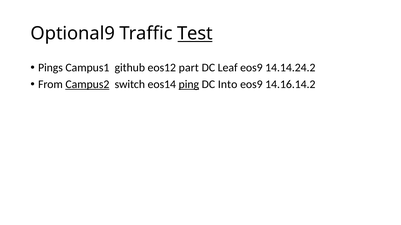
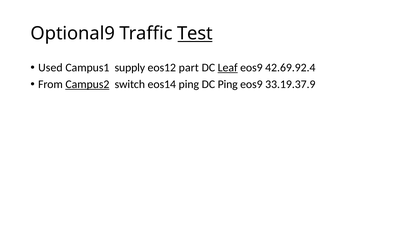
Pings: Pings -> Used (50, 68)
github: github -> supply (130, 68)
Leaf underline: none -> present (228, 68)
14.14.24.2: 14.14.24.2 -> 42.69.92.4 (290, 68)
ping underline: present -> none (189, 85)
DC Into: Into -> Ping (228, 85)
14.16.14.2: 14.16.14.2 -> 33.19.37.9 (290, 85)
